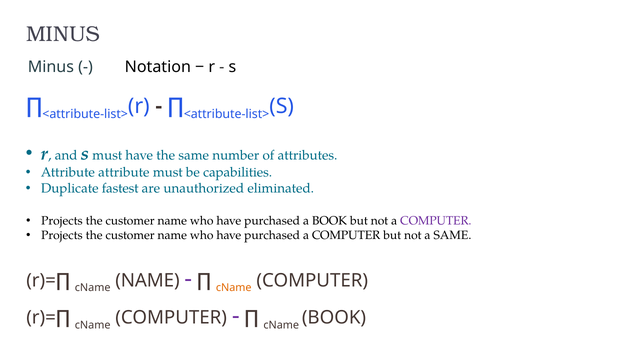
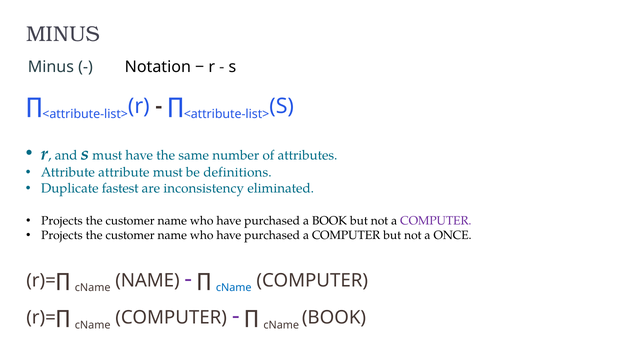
capabilities: capabilities -> definitions (238, 172)
unauthorized: unauthorized -> inconsistency (204, 189)
a SAME: SAME -> ONCE (453, 235)
cName colour: orange -> blue (234, 288)
